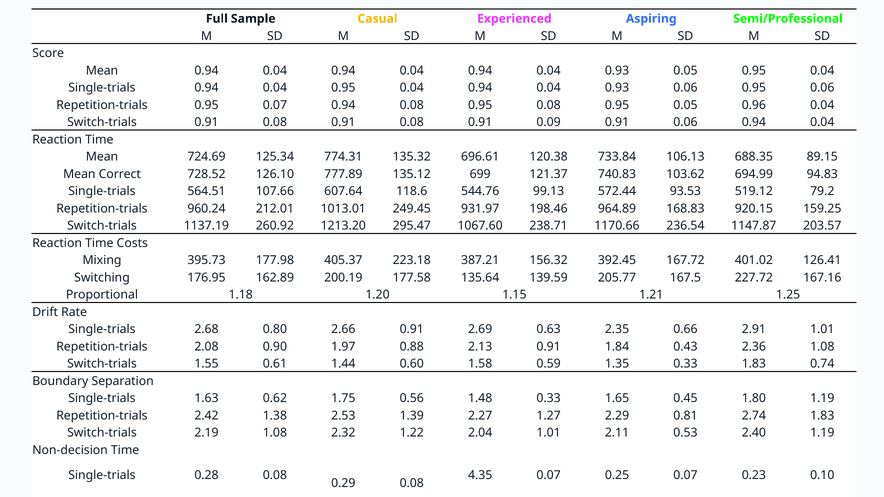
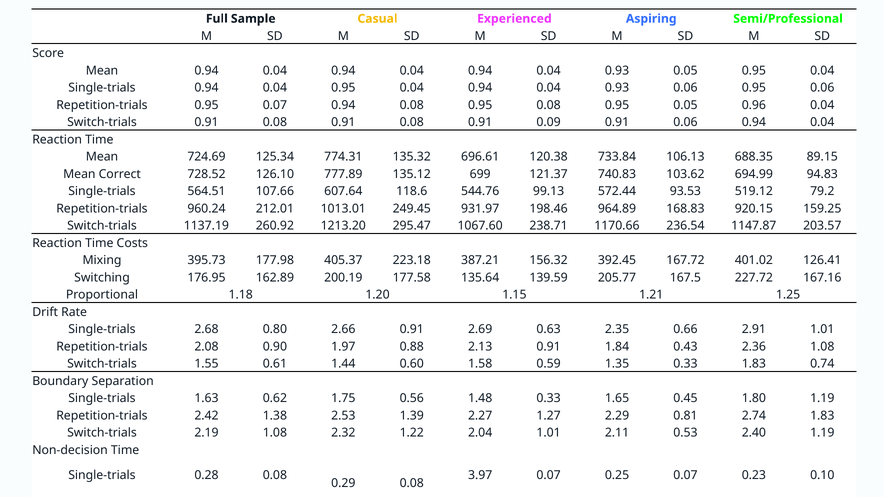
4.35: 4.35 -> 3.97 (480, 476)
